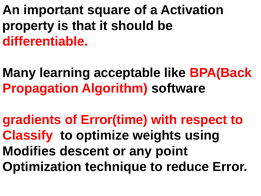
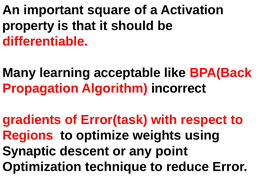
software: software -> incorrect (179, 88)
Error(time: Error(time -> Error(task (114, 120)
Classify: Classify -> Regions (28, 135)
Modifies: Modifies -> Synaptic (29, 151)
